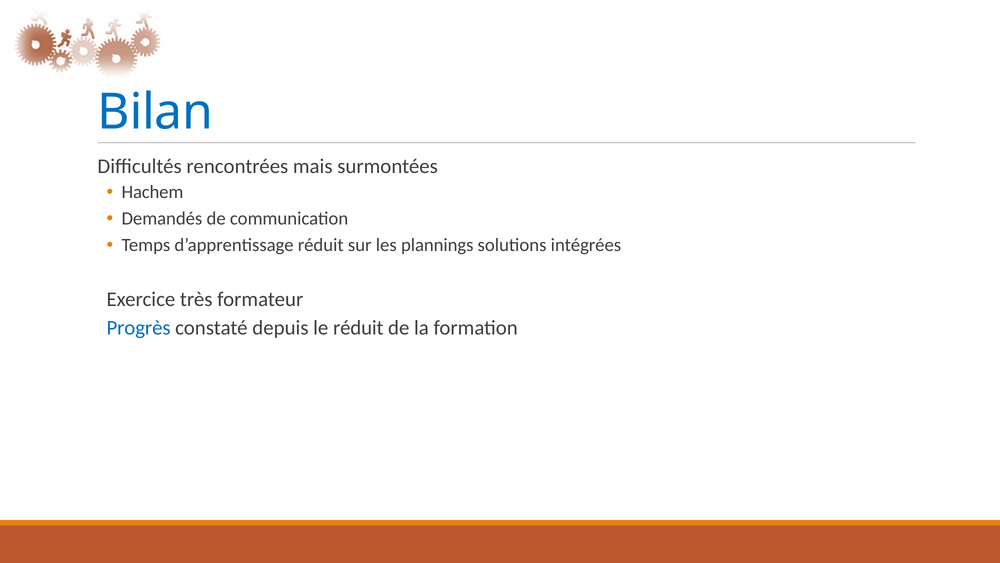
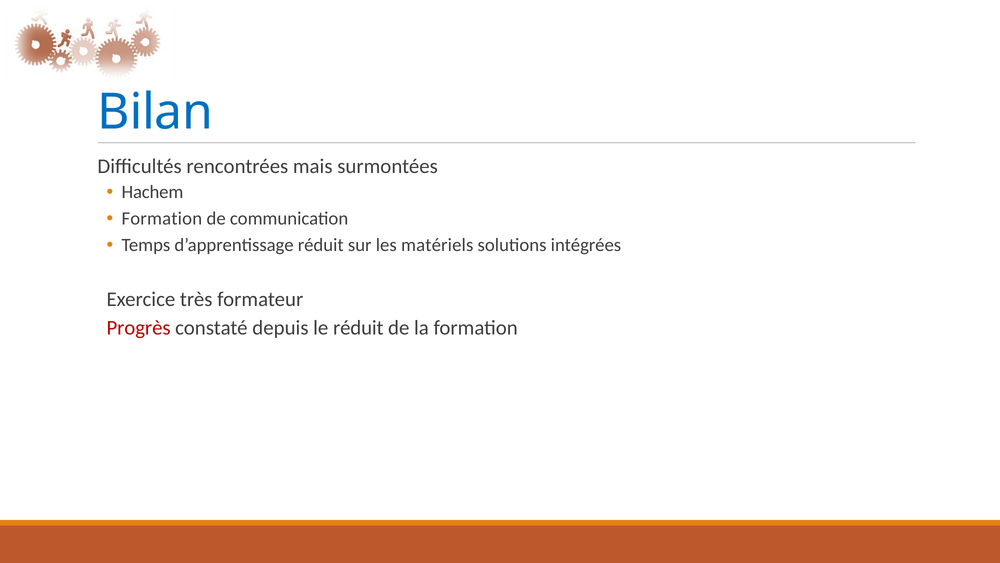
Demandés: Demandés -> Formation (162, 218)
plannings: plannings -> matériels (437, 245)
Progrès colour: blue -> red (139, 328)
